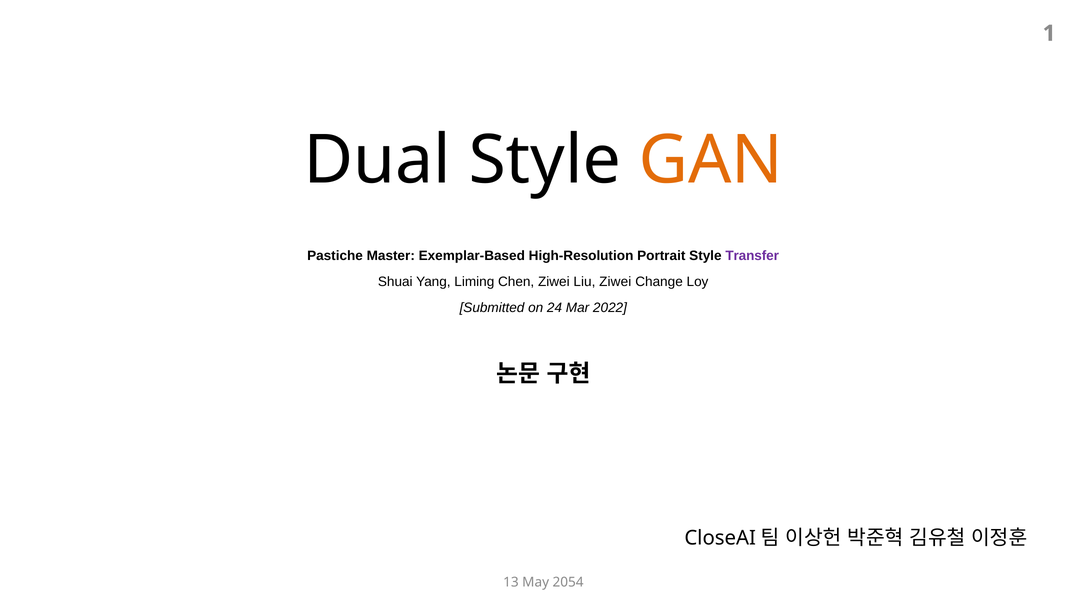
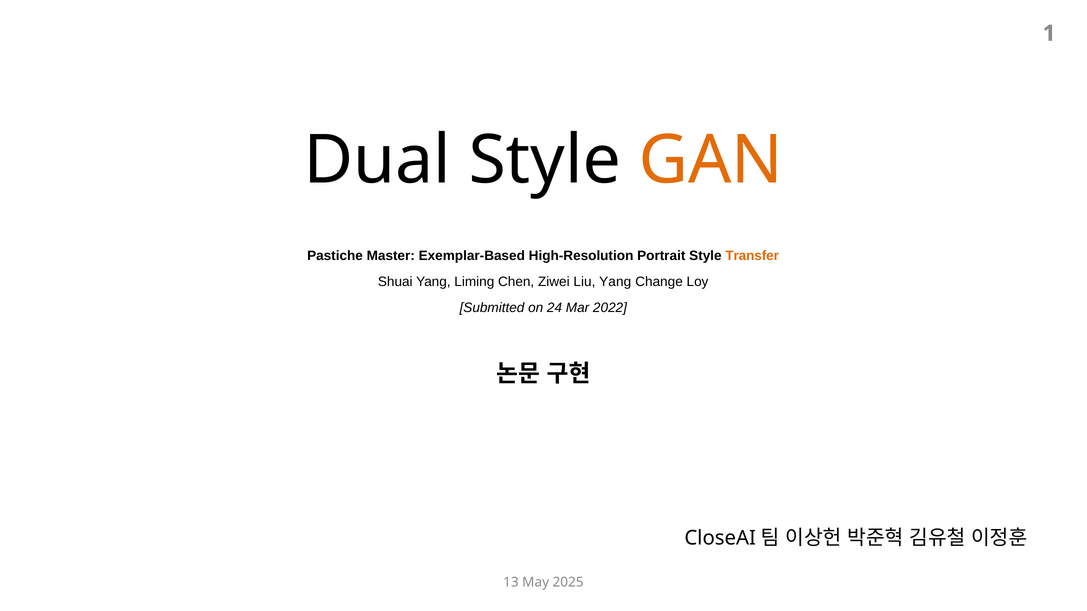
Transfer colour: purple -> orange (752, 256)
Liu Ziwei: Ziwei -> Yang (615, 282)
2054: 2054 -> 2025 (568, 583)
